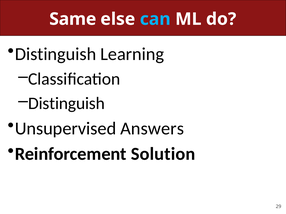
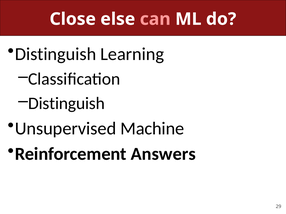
Same: Same -> Close (73, 19)
can colour: light blue -> pink (155, 19)
Answers: Answers -> Machine (152, 129)
Solution: Solution -> Answers (163, 154)
